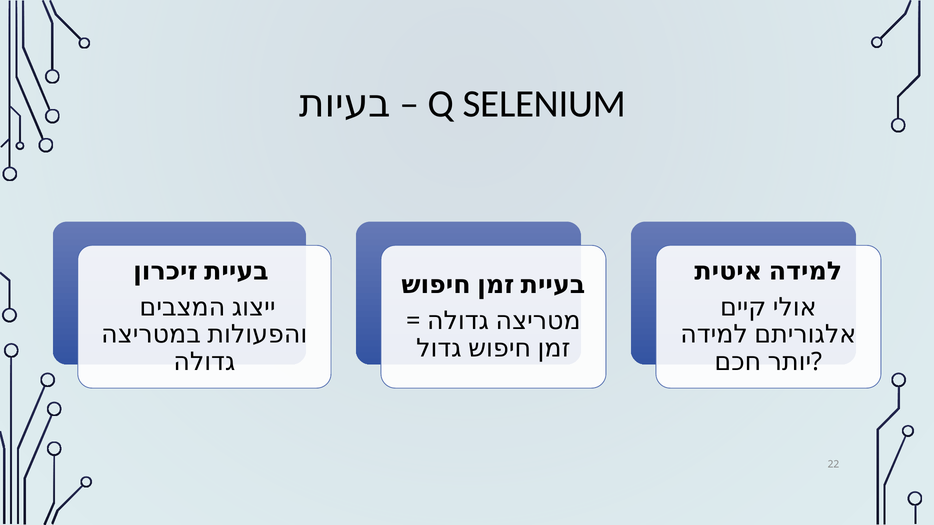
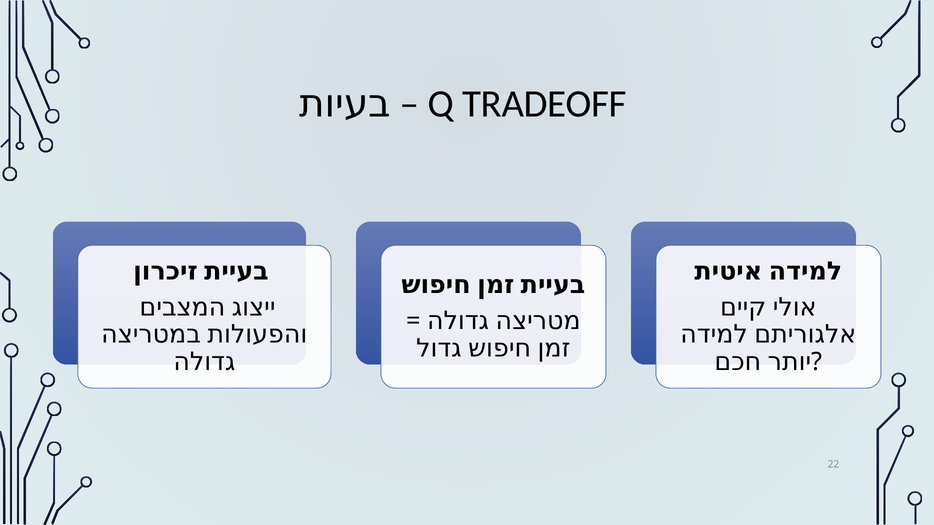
SELENIUM: SELENIUM -> TRADEOFF (544, 104)
